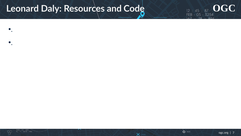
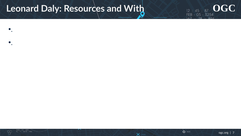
Code: Code -> With (134, 9)
